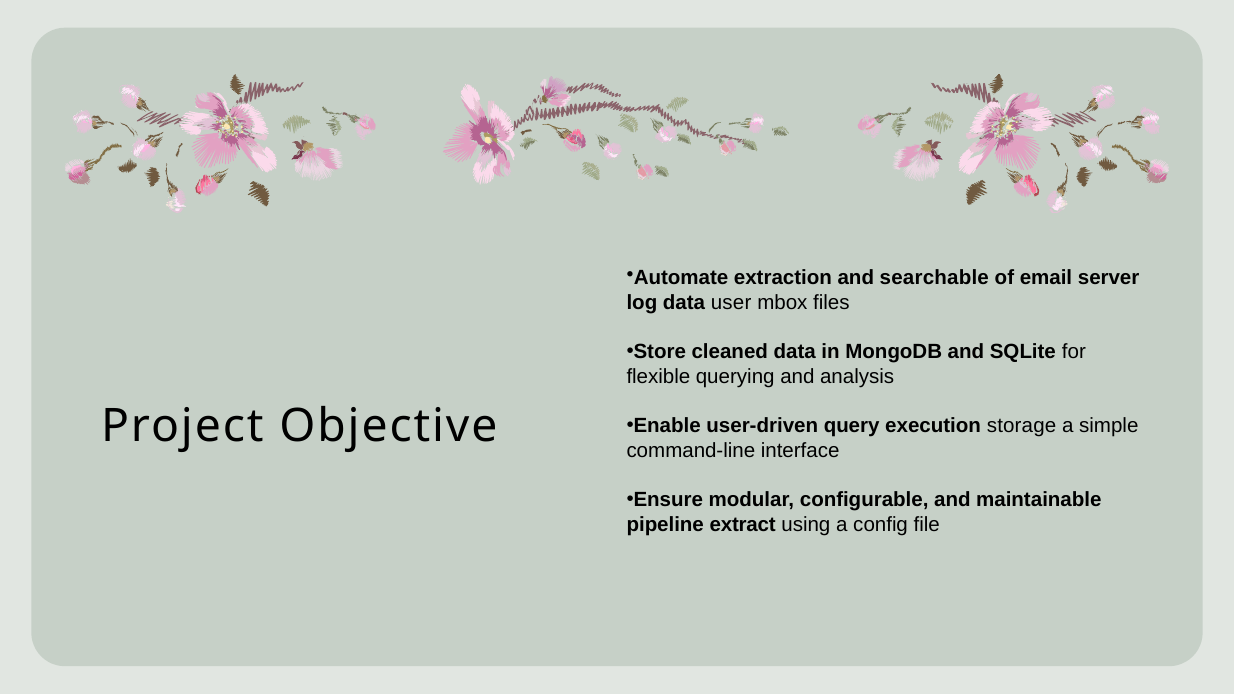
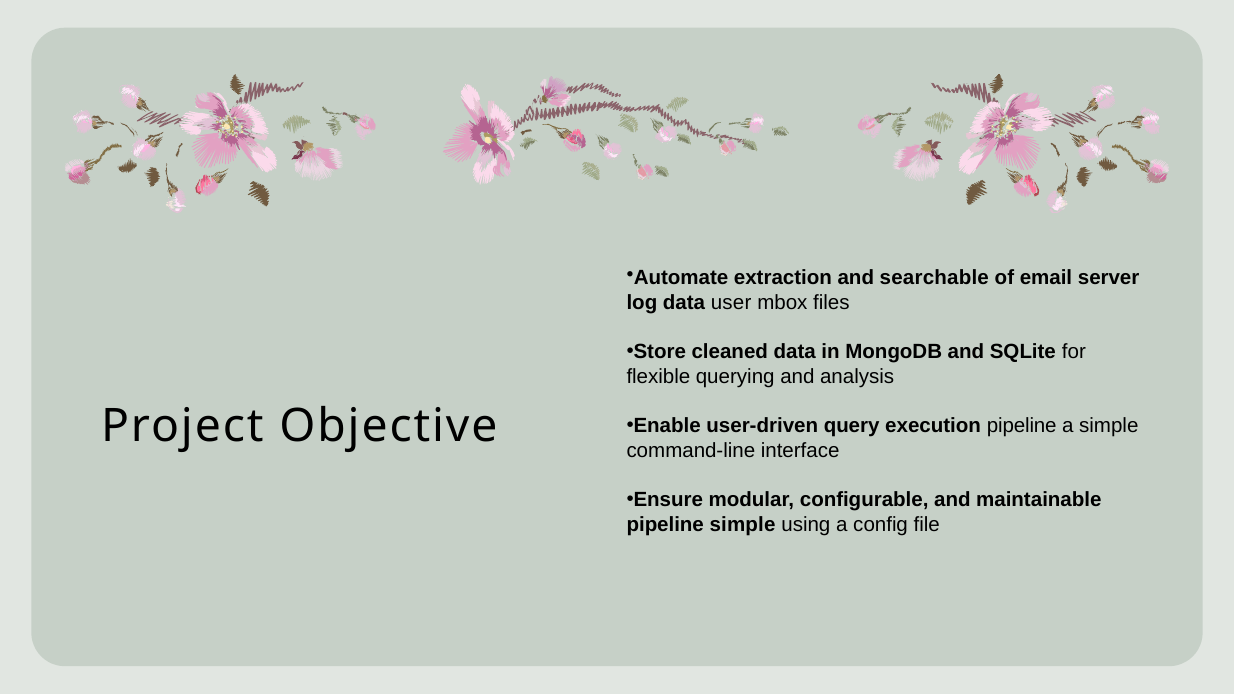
execution storage: storage -> pipeline (1022, 426)
pipeline extract: extract -> simple (743, 524)
